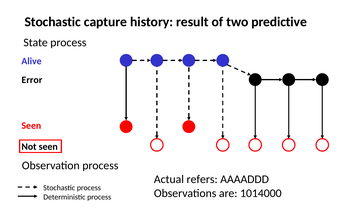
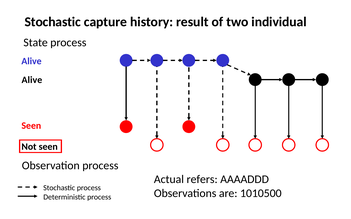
predictive: predictive -> individual (279, 22)
Error: Error -> Alive (32, 80)
1014000: 1014000 -> 1010500 (261, 194)
